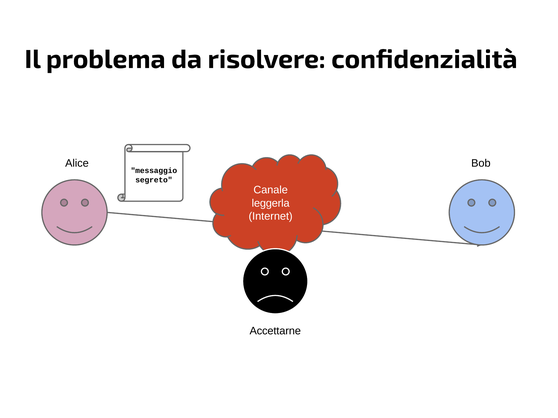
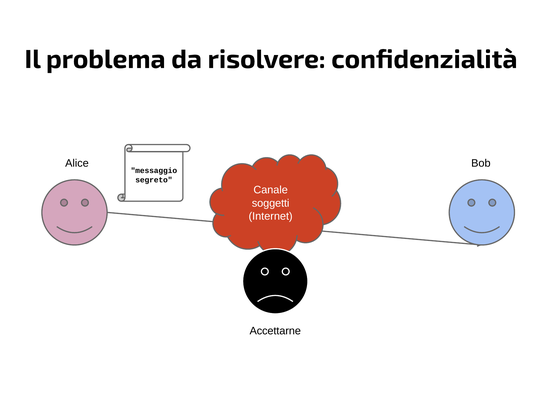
leggerla: leggerla -> soggetti (271, 203)
